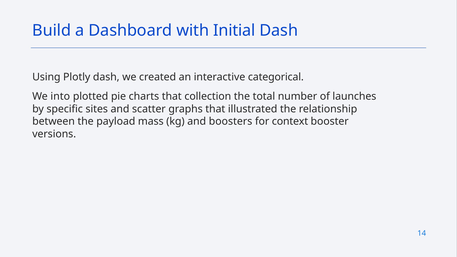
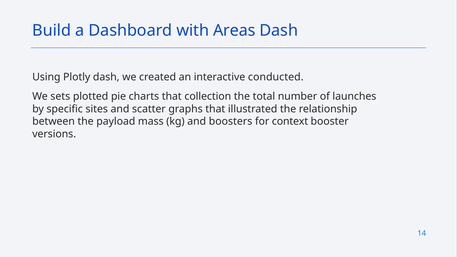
Initial: Initial -> Areas (234, 31)
categorical: categorical -> conducted (276, 77)
into: into -> sets (60, 96)
